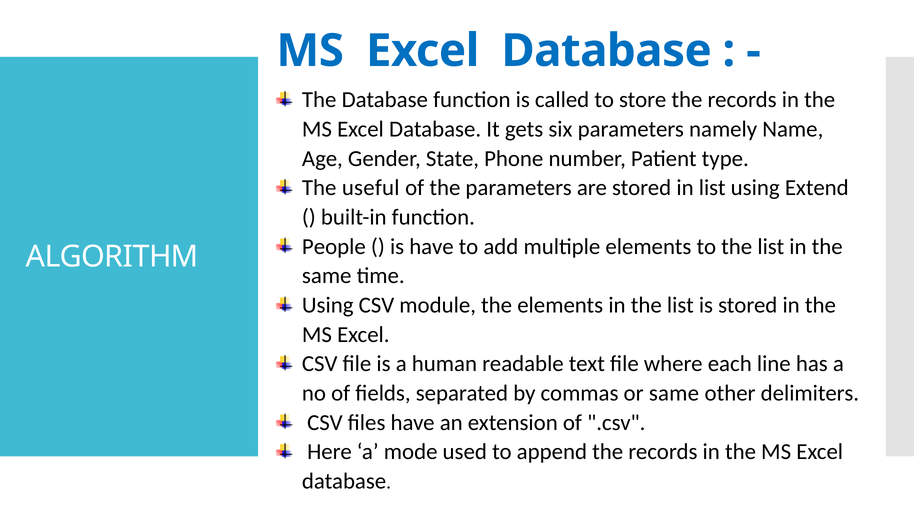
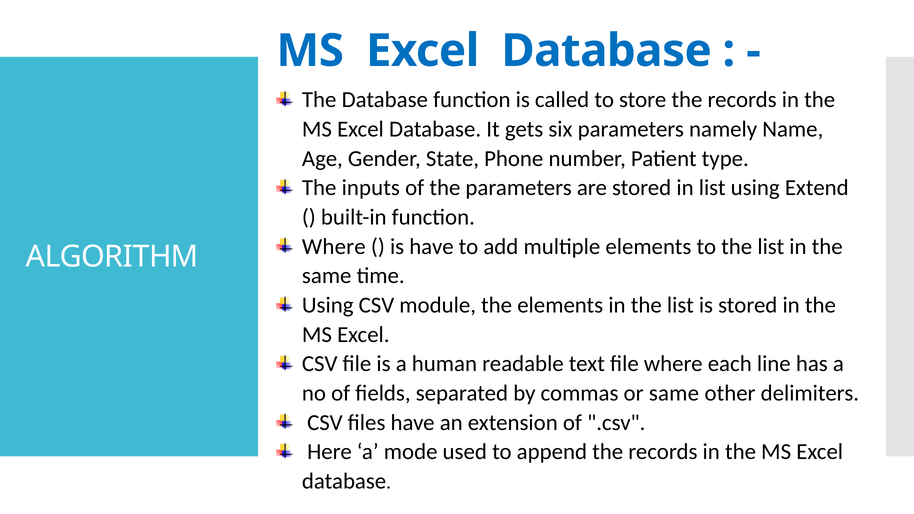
useful: useful -> inputs (371, 188)
People: People -> Where (334, 247)
